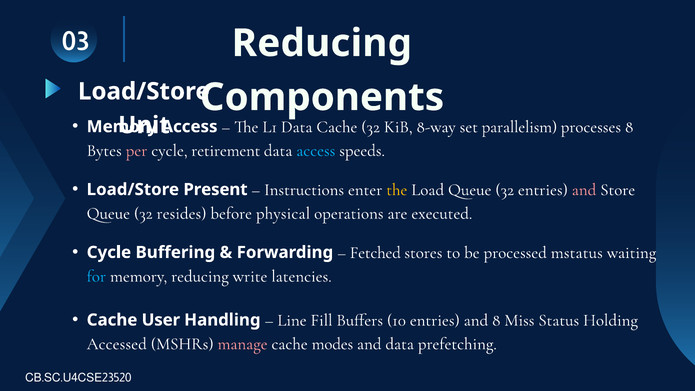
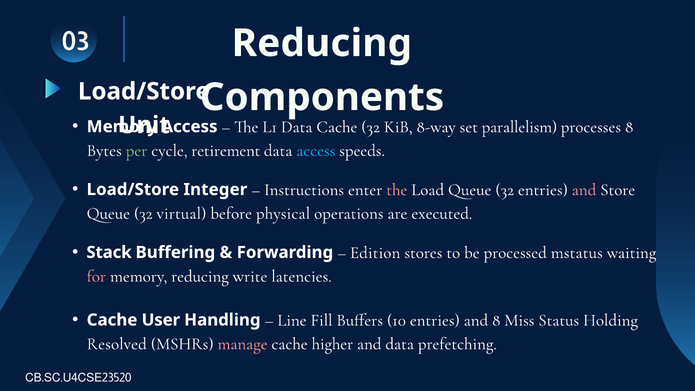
per colour: pink -> light green (137, 150)
Present: Present -> Integer (215, 189)
the colour: yellow -> pink (397, 189)
resides: resides -> virtual (181, 213)
Cycle: Cycle -> Stack (109, 252)
Fetched: Fetched -> Edition (375, 252)
for colour: light blue -> pink (96, 276)
Accessed: Accessed -> Resolved (117, 344)
modes: modes -> higher (332, 344)
